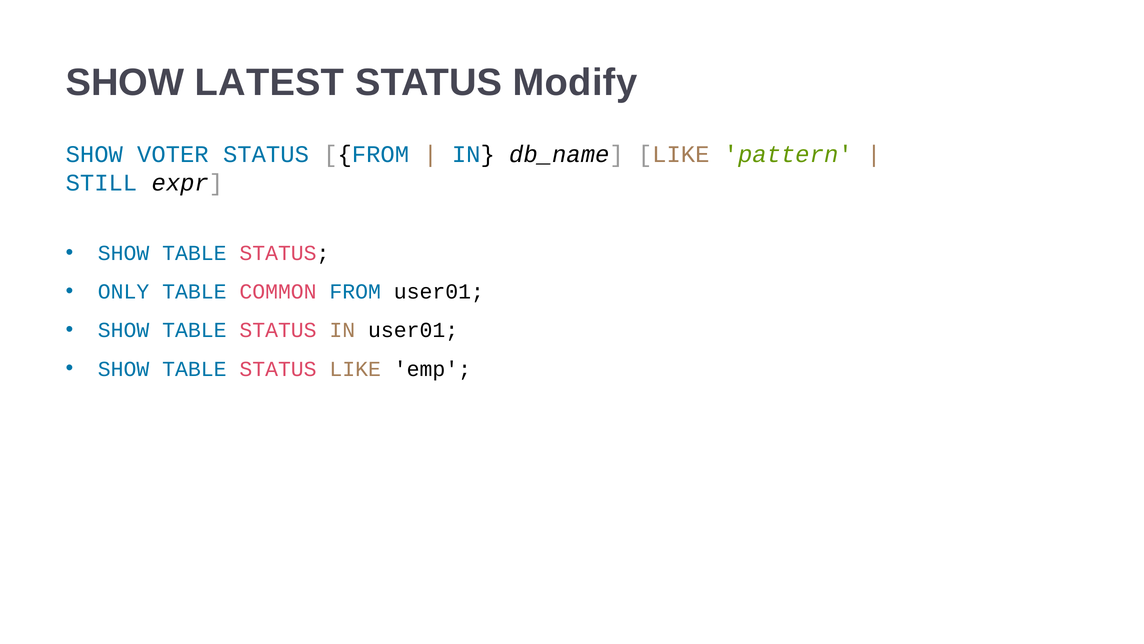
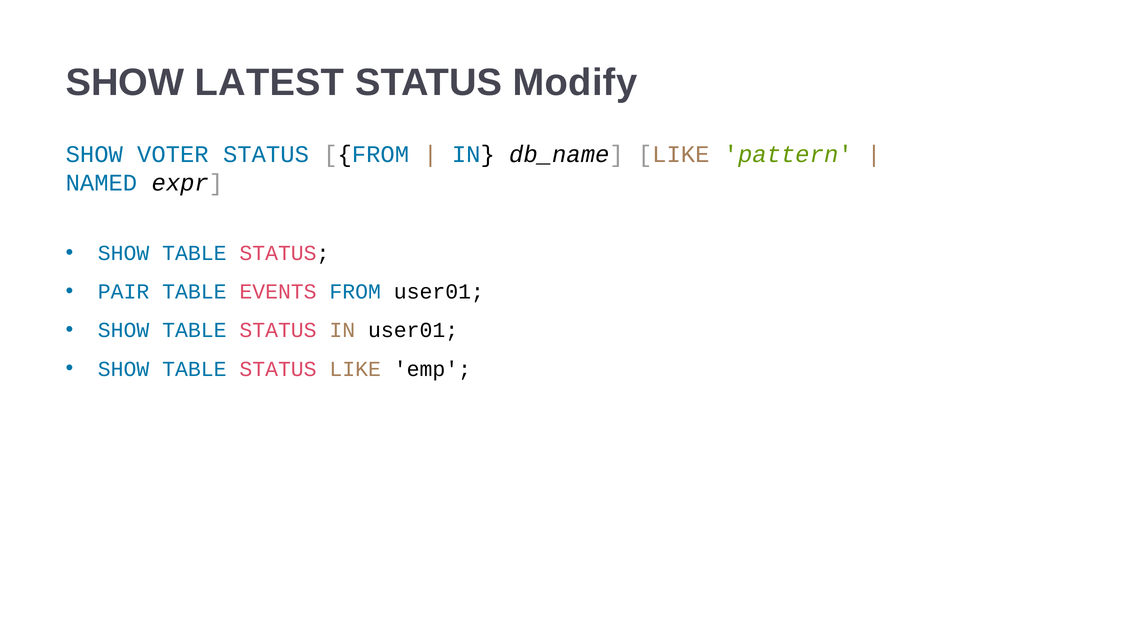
STILL: STILL -> NAMED (101, 183)
ONLY: ONLY -> PAIR (124, 292)
COMMON: COMMON -> EVENTS (278, 292)
